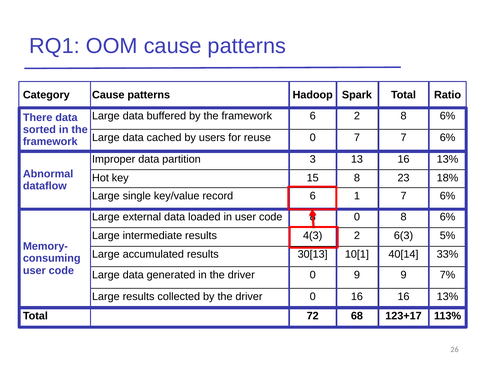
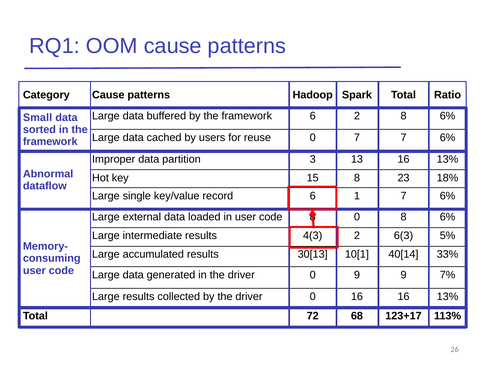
There: There -> Small (38, 118)
